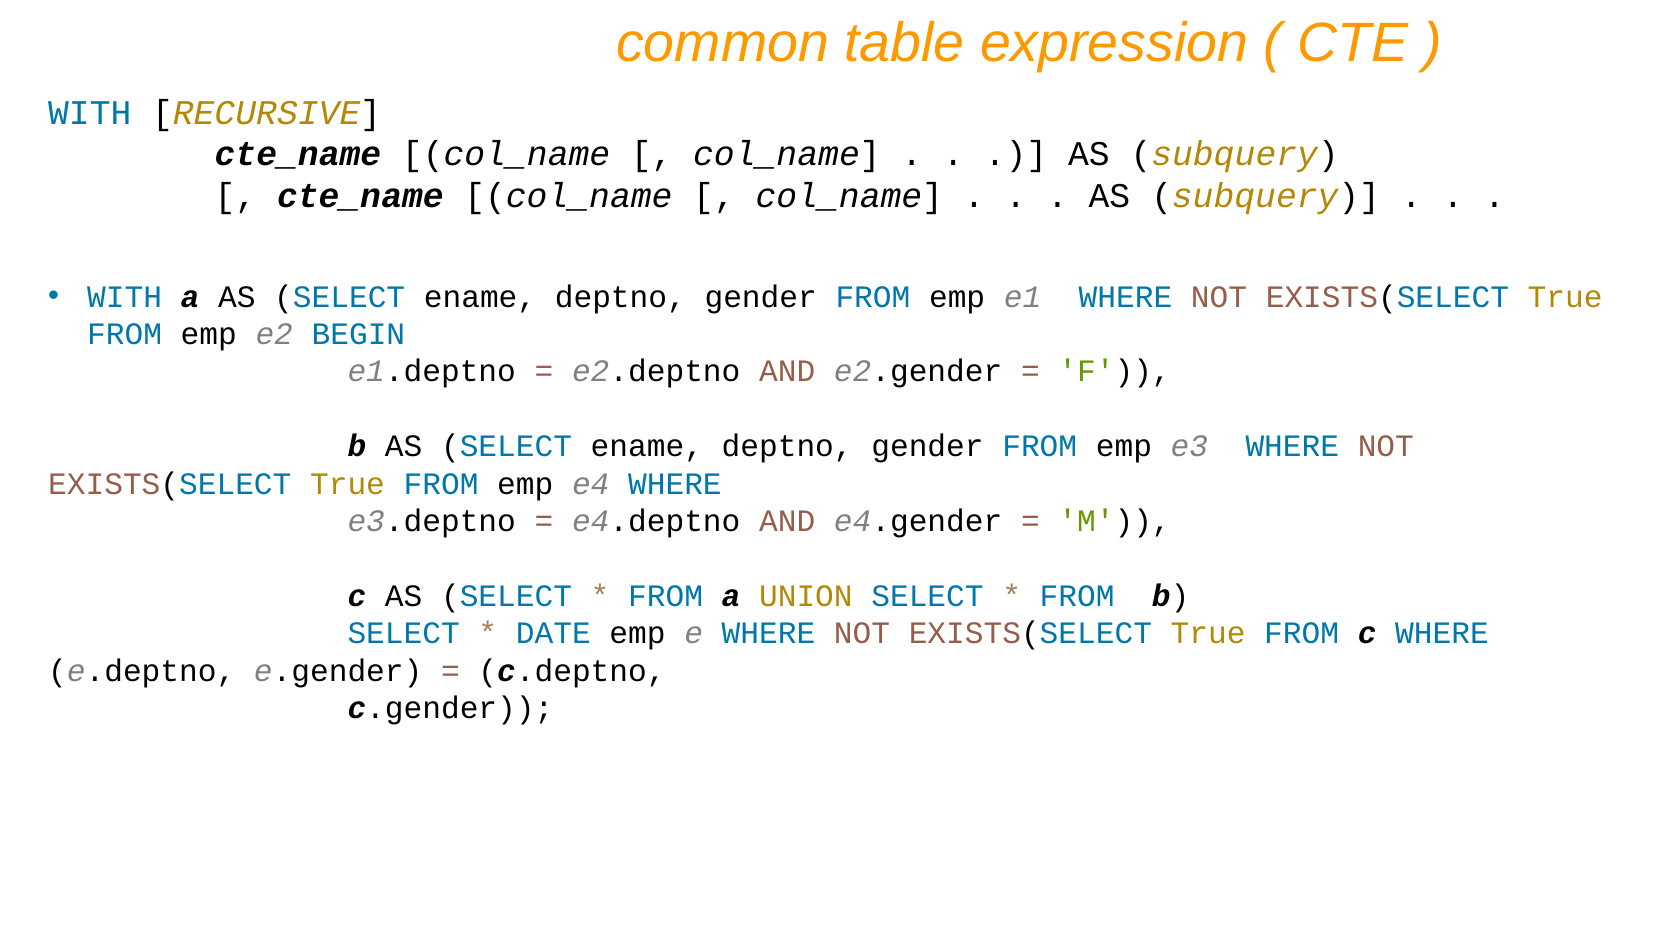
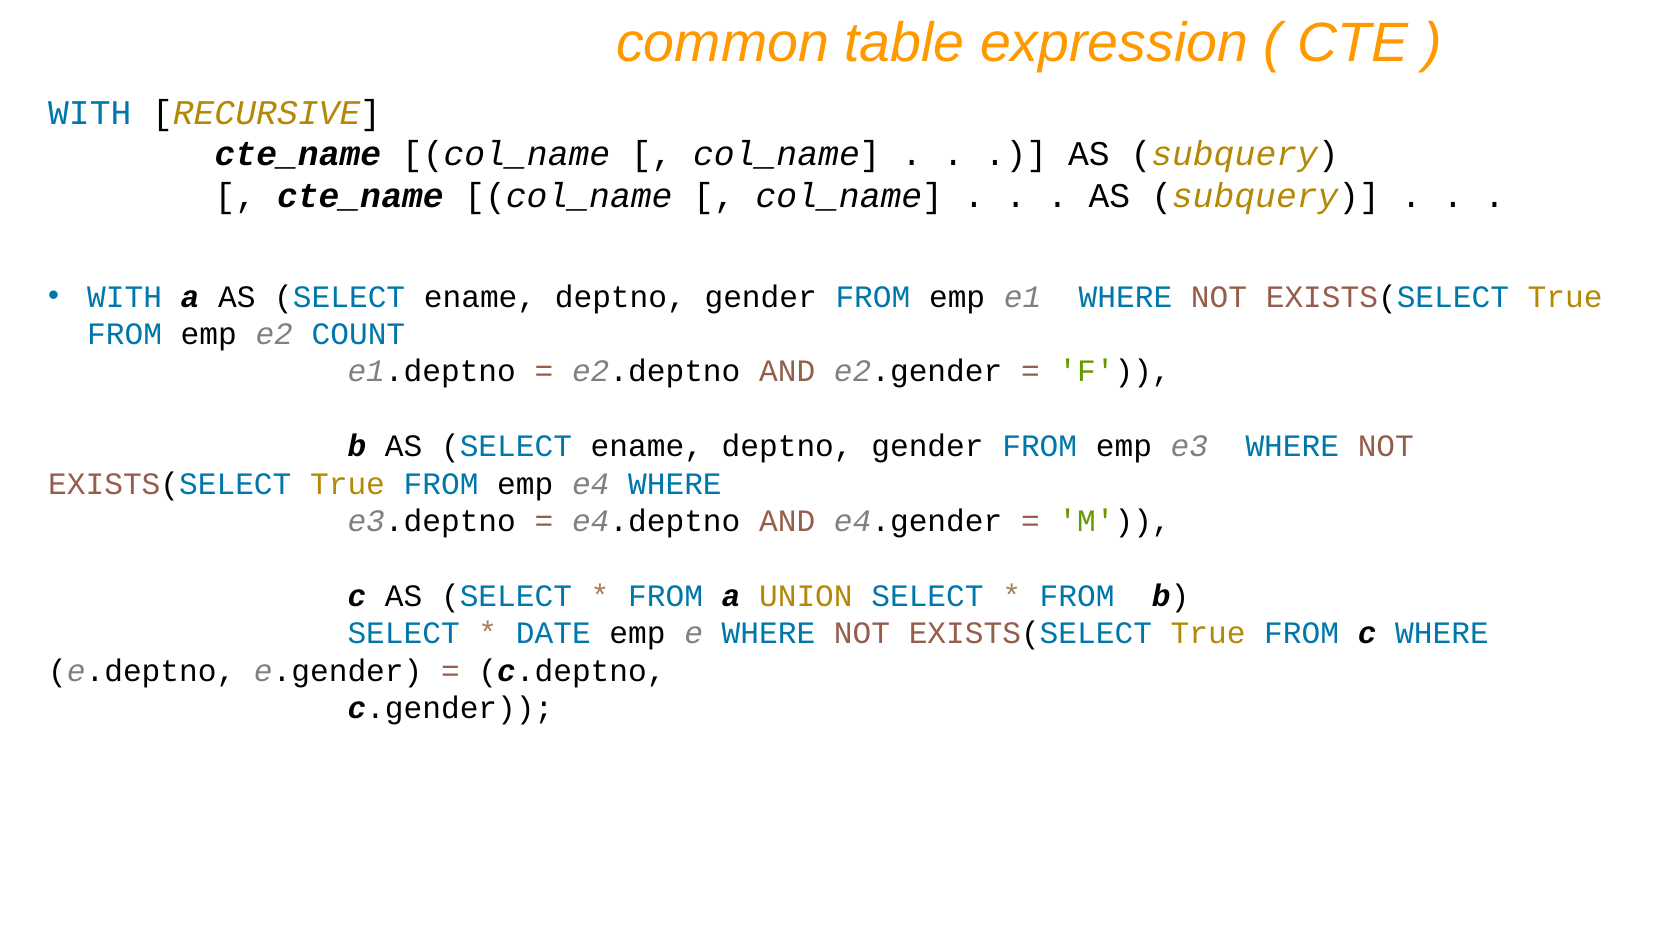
BEGIN: BEGIN -> COUNT (358, 334)
